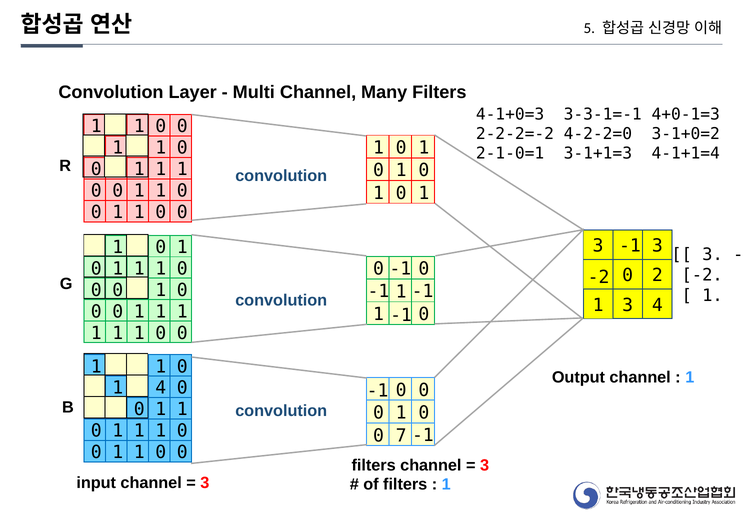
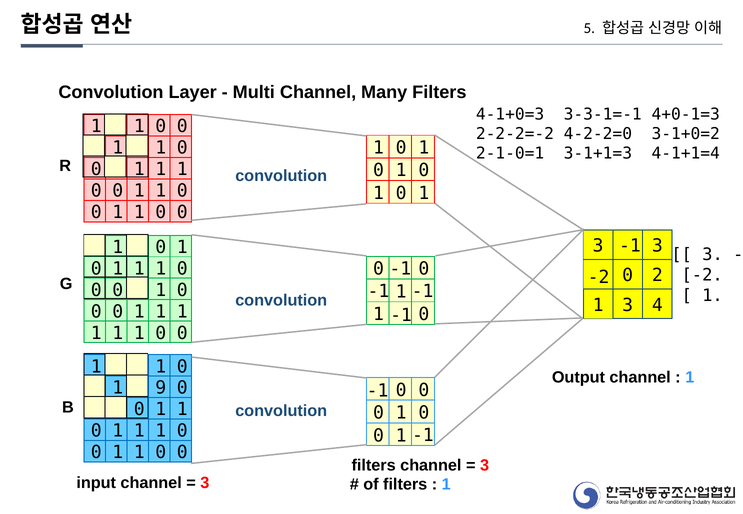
4: 4 -> 9 (161, 388)
7: 7 -> 1 (401, 436)
